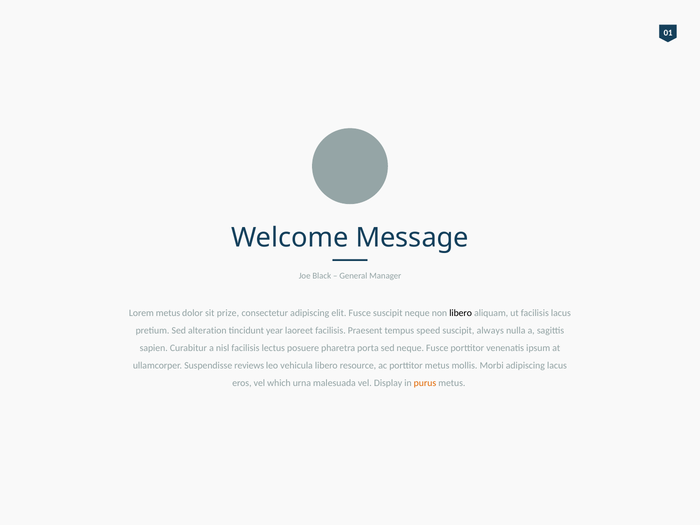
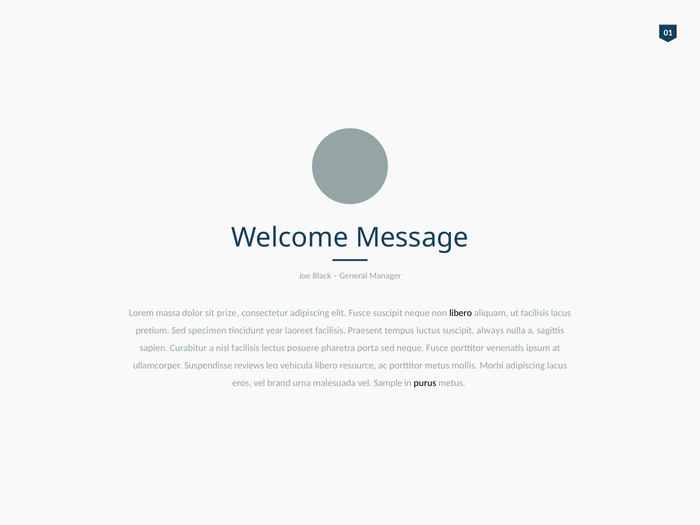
Lorem metus: metus -> massa (168, 313)
alteration: alteration -> specimen (207, 331)
speed: speed -> luctus (428, 331)
which: which -> brand (279, 383)
Display: Display -> Sample (388, 383)
purus colour: orange -> black (425, 383)
